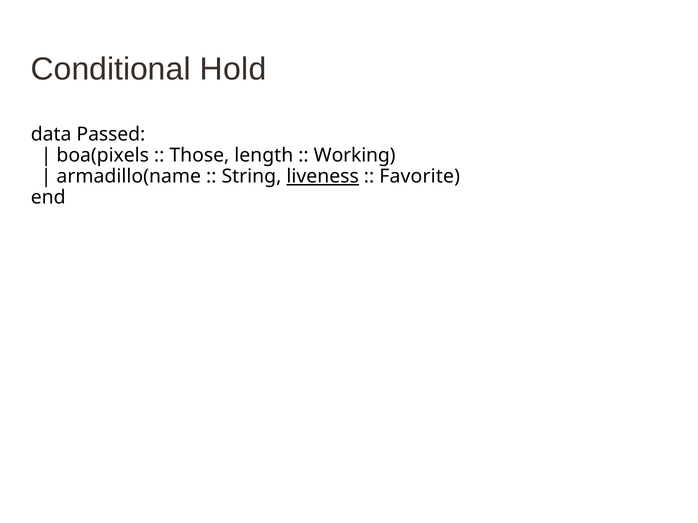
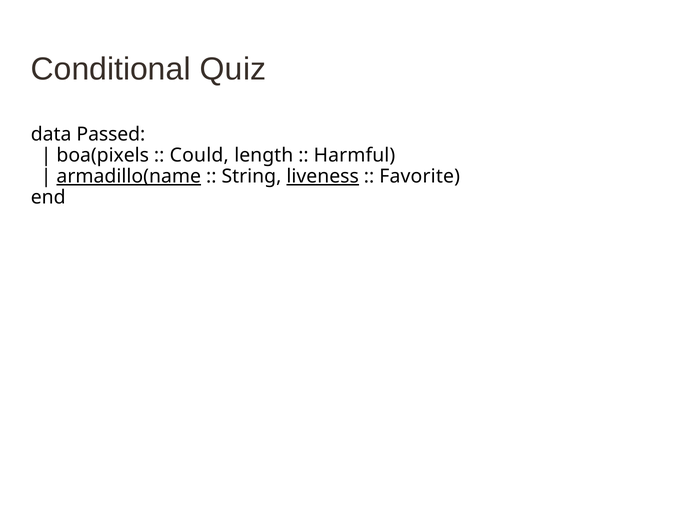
Hold: Hold -> Quiz (233, 69)
Those: Those -> Could (199, 156)
Working: Working -> Harmful (355, 156)
armadillo(name underline: none -> present (129, 177)
